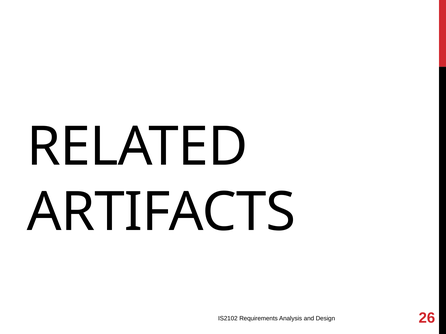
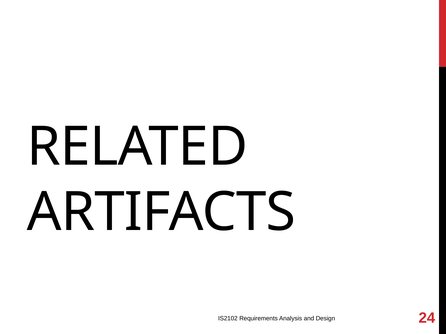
26: 26 -> 24 (427, 318)
